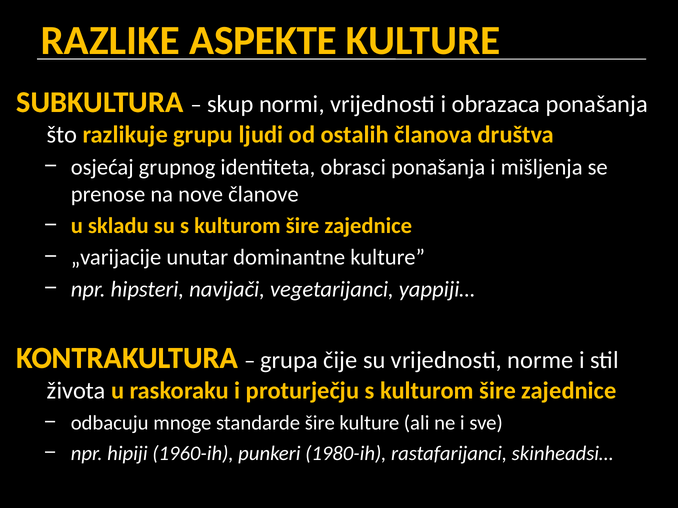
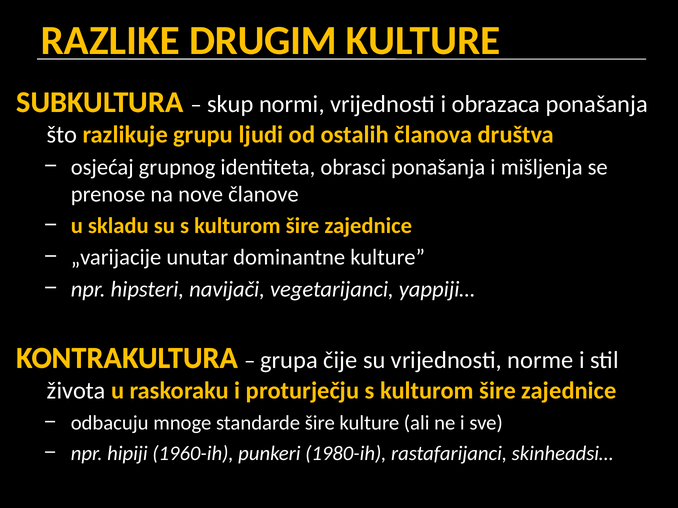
ASPEKTE: ASPEKTE -> DRUGIM (263, 40)
